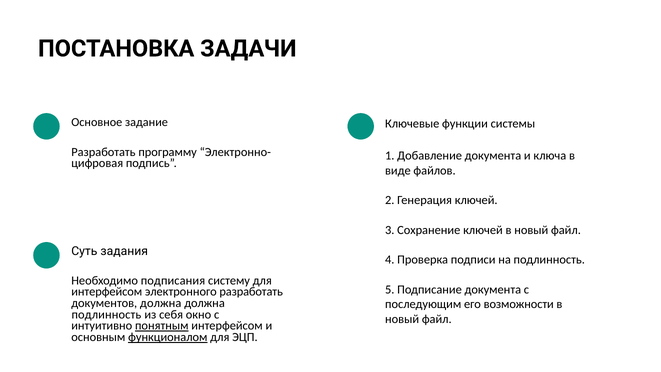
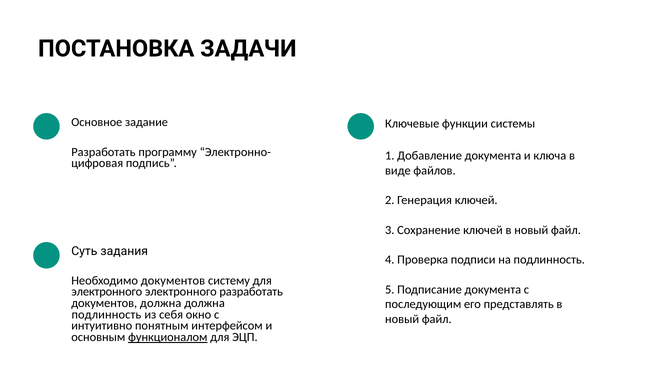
Необходимо подписания: подписания -> документов (173, 280)
интерфейсом: интерфейсом -> электронного (107, 292)
возможности: возможности -> представлять (519, 304)
понятным underline: present -> none (162, 326)
